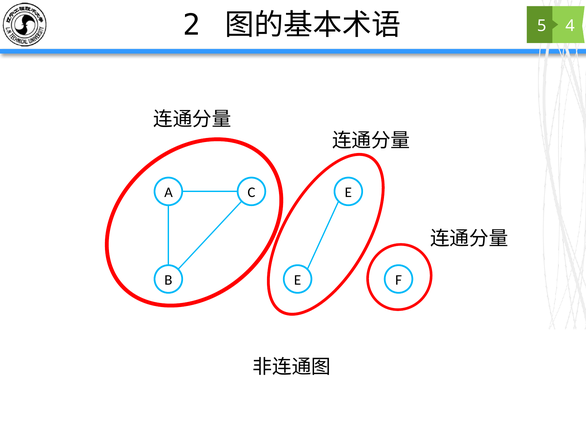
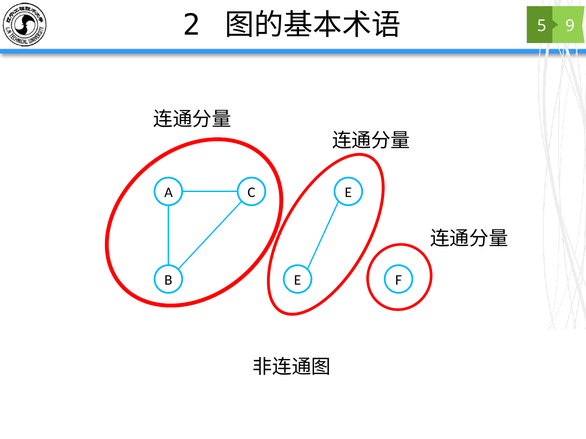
4: 4 -> 9 (570, 26)
